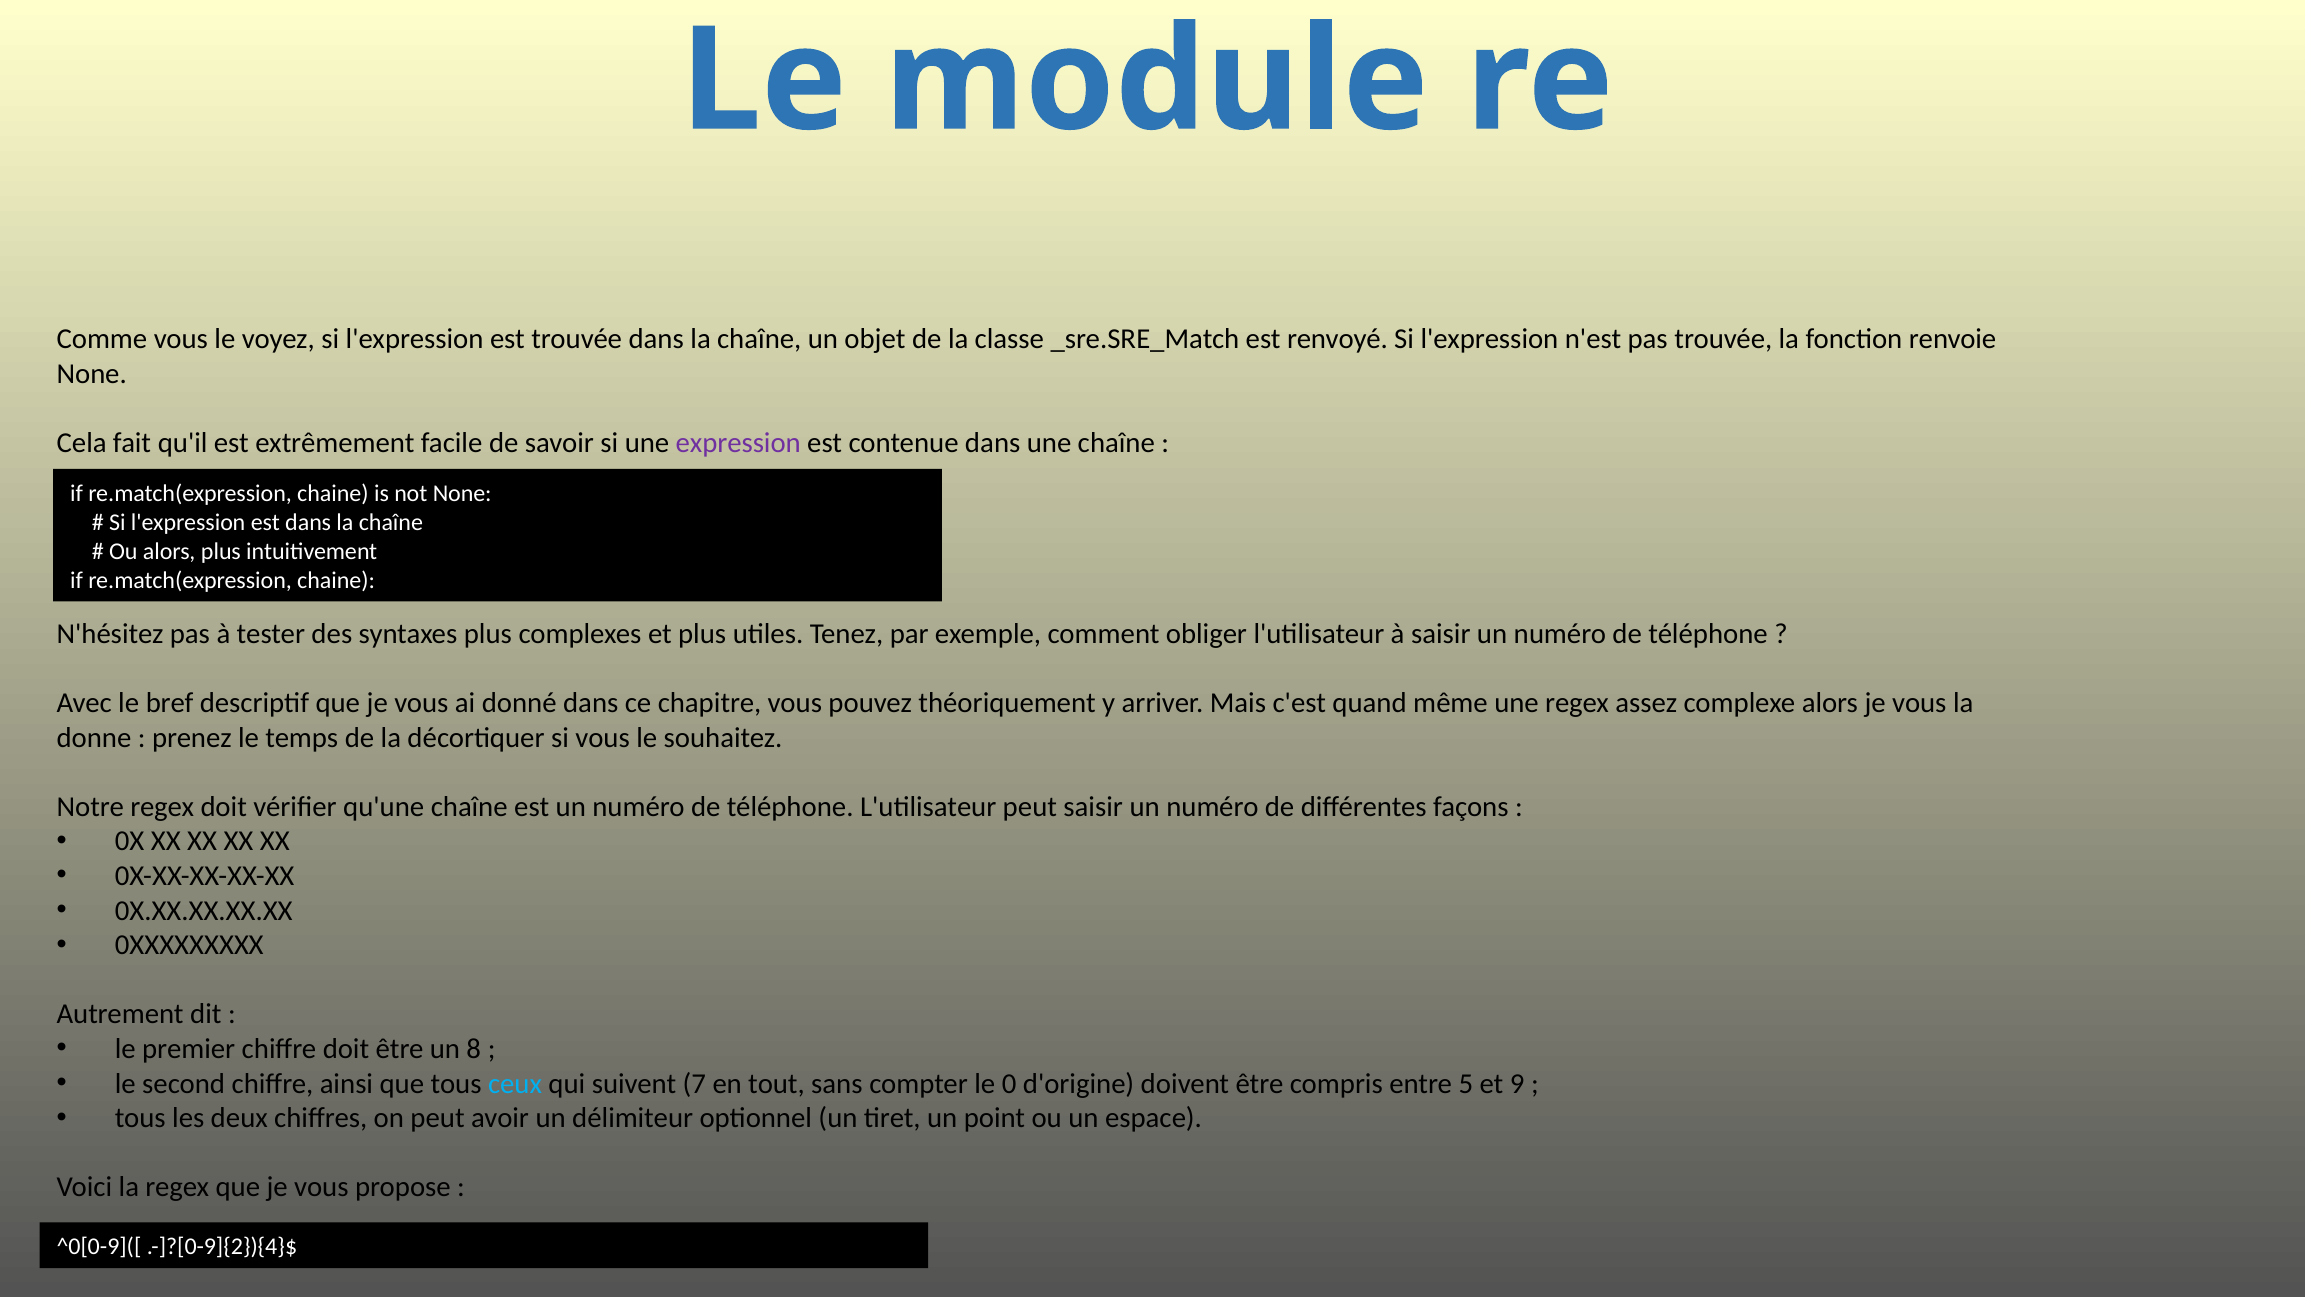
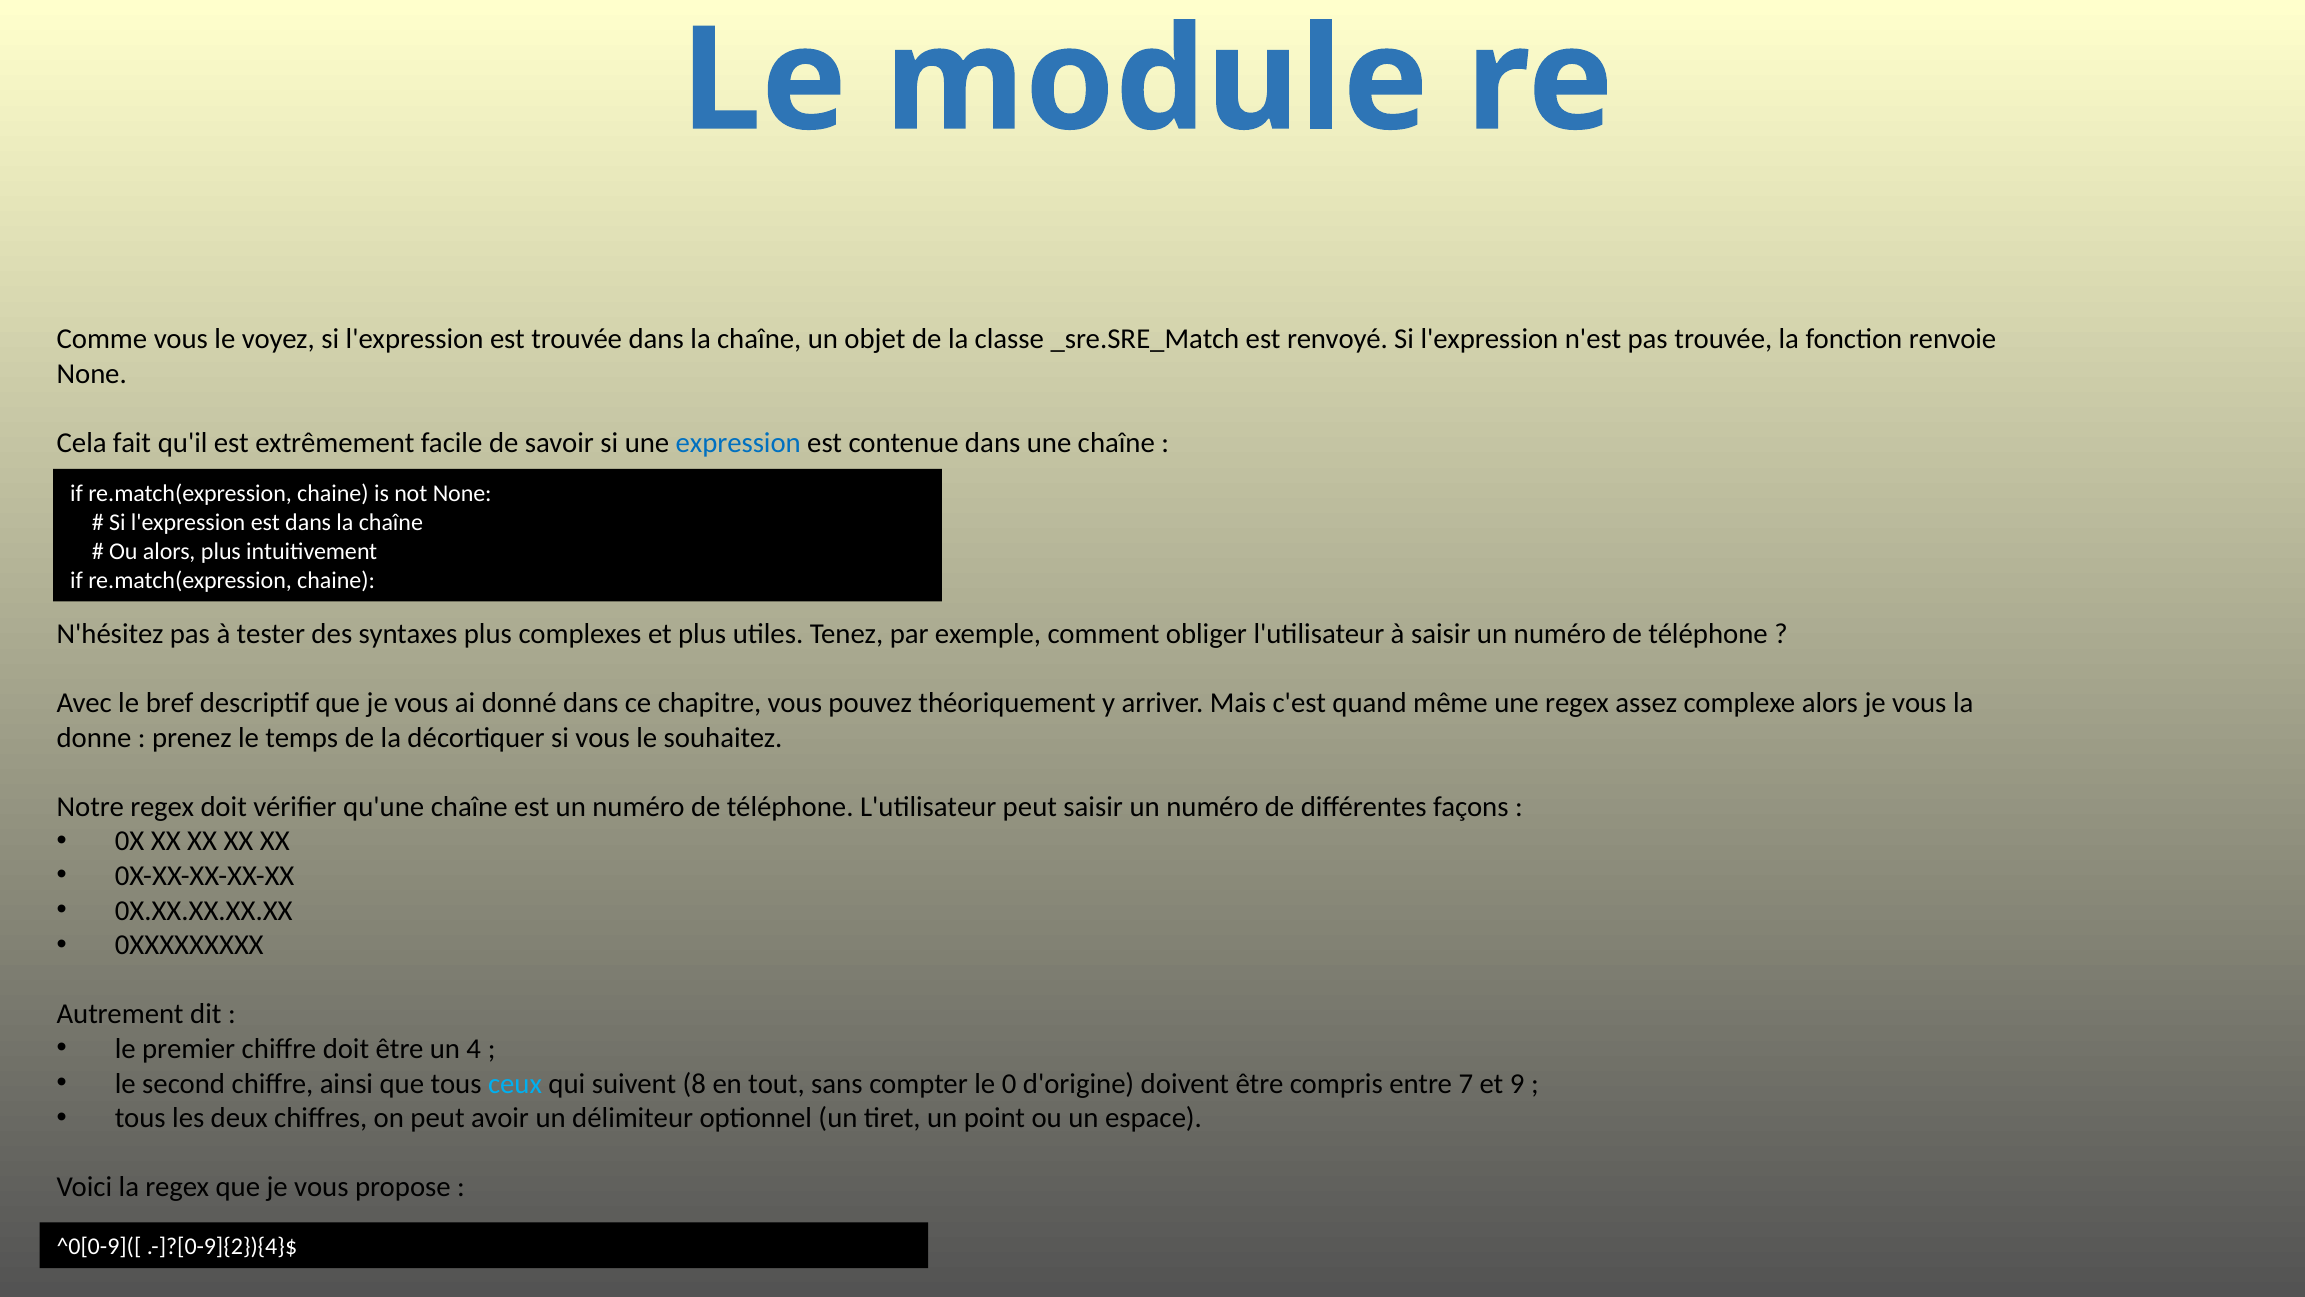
expression colour: purple -> blue (738, 443)
8: 8 -> 4 (474, 1049)
7: 7 -> 8 (694, 1083)
5: 5 -> 7 (1466, 1083)
